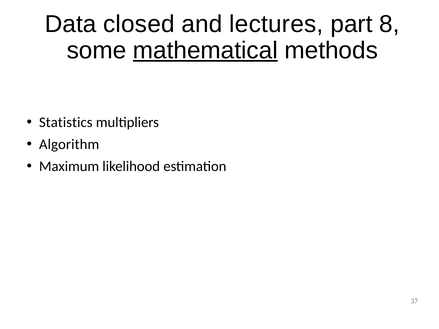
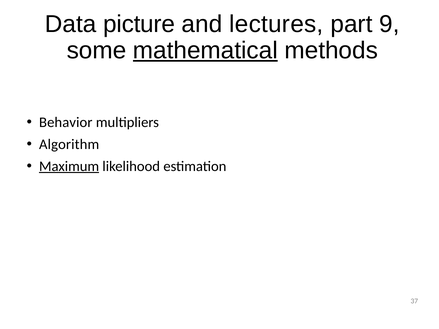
closed: closed -> picture (139, 24)
8: 8 -> 9 (389, 24)
Statistics: Statistics -> Behavior (66, 123)
Maximum underline: none -> present (69, 166)
